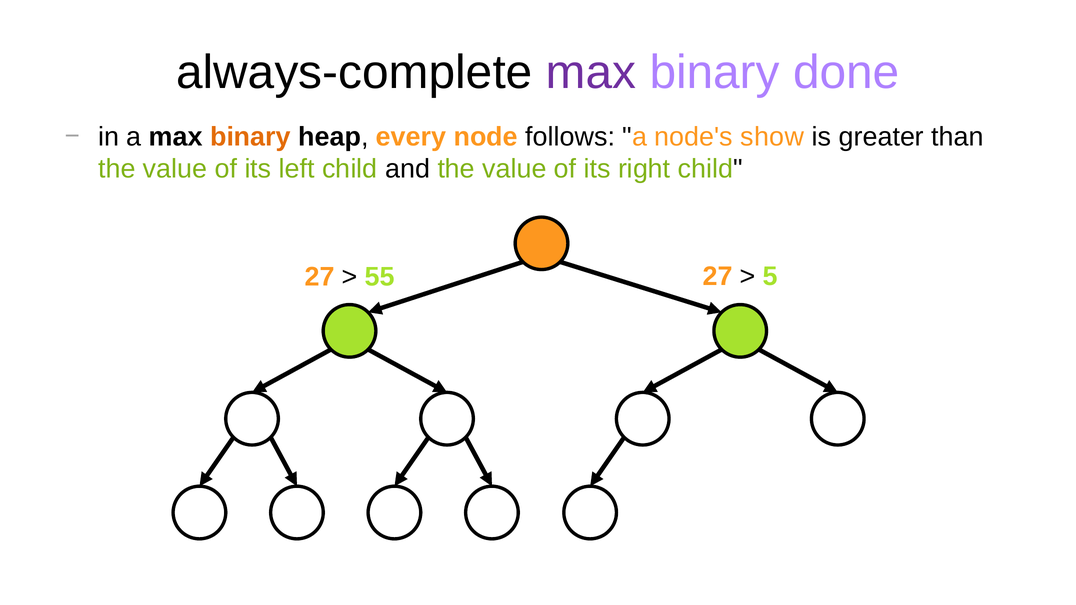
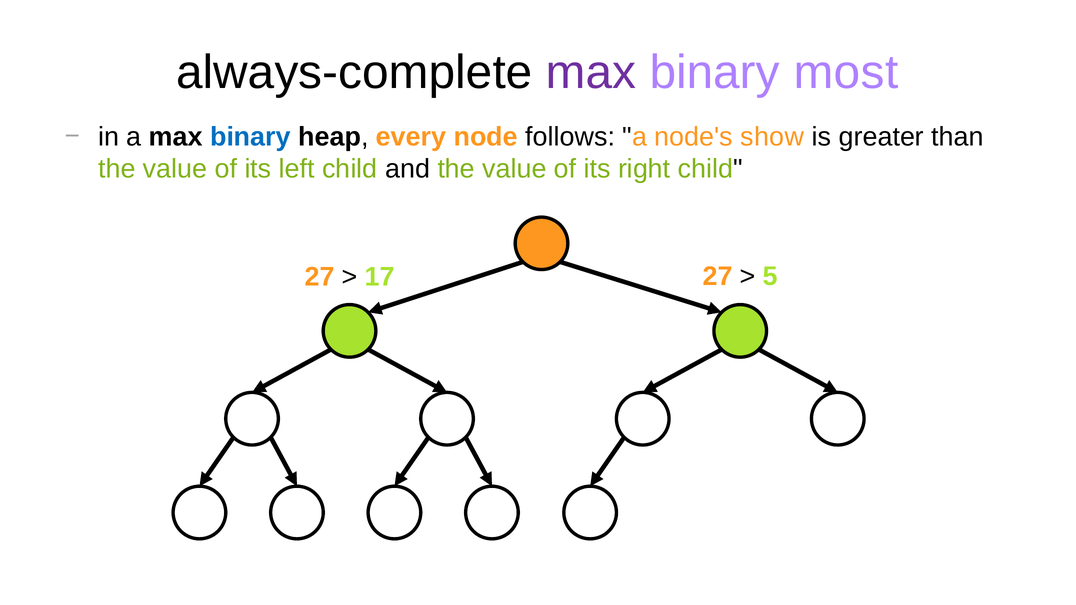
done: done -> most (846, 73)
binary colour: orange -> blue (250, 137)
55: 55 -> 17 (380, 277)
